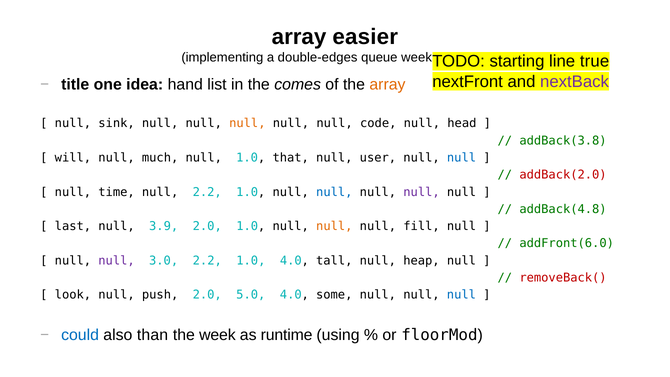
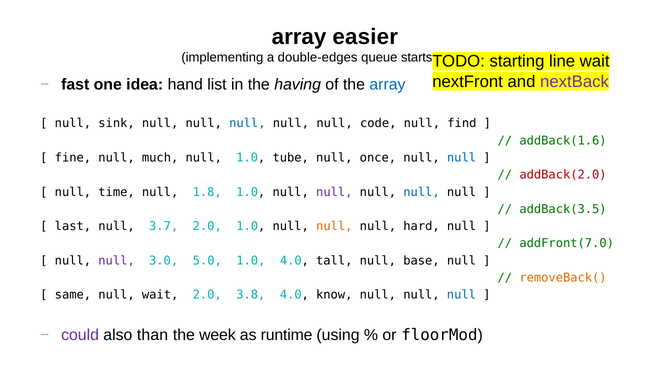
queue week: week -> starts (417, 58)
line true: true -> wait (595, 61)
title: title -> fast (75, 85)
comes: comes -> having (298, 85)
array colour: orange -> blue (387, 85)
null colour: orange -> blue (247, 123)
head: head -> find (462, 123)
addBack(3.8: addBack(3.8 -> addBack(1.6 (563, 141)
will: will -> fine (73, 158)
that: that -> tube (291, 158)
user: user -> once (378, 158)
null 2.2: 2.2 -> 1.8 (207, 192)
null colour: blue -> purple (334, 192)
null colour: purple -> blue (422, 192)
addBack(4.8: addBack(4.8 -> addBack(3.5 (563, 209)
3.9: 3.9 -> 3.7 (164, 226)
fill: fill -> hard (422, 226)
addFront(6.0: addFront(6.0 -> addFront(7.0 (567, 243)
3.0 2.2: 2.2 -> 5.0 (207, 261)
heap: heap -> base (421, 261)
removeBack( colour: red -> orange (563, 278)
look: look -> same (73, 295)
null push: push -> wait (160, 295)
5.0: 5.0 -> 3.8 (251, 295)
some: some -> know (334, 295)
could colour: blue -> purple (80, 335)
